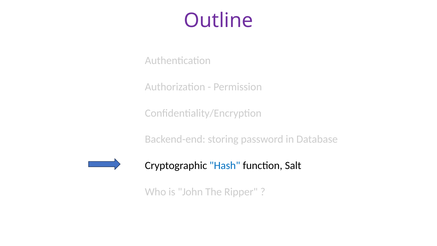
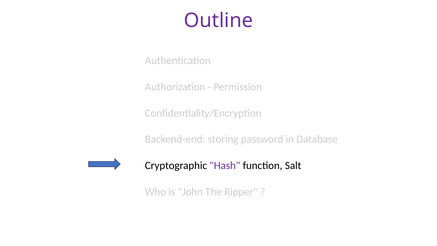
Hash colour: blue -> purple (225, 165)
